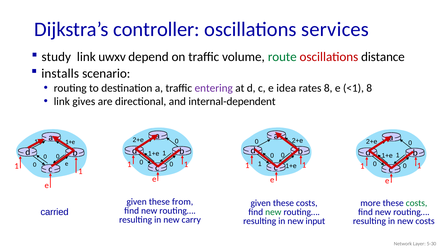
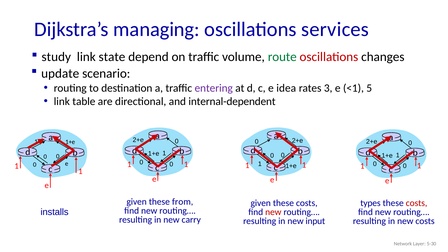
controller: controller -> managing (157, 29)
uwxv: uwxv -> state (112, 57)
distance: distance -> changes (383, 57)
installs: installs -> update (60, 73)
rates 8: 8 -> 3 (328, 88)
<1 8: 8 -> 5 (369, 88)
gives: gives -> table (84, 101)
more: more -> types (370, 203)
costs colour: green -> red (417, 203)
carried: carried -> installs (55, 212)
new colour: green -> red (273, 212)
